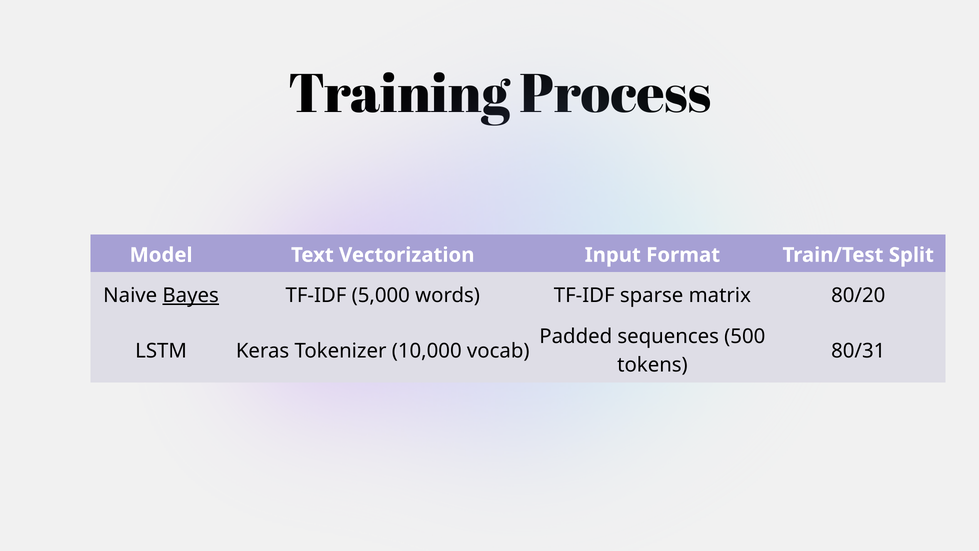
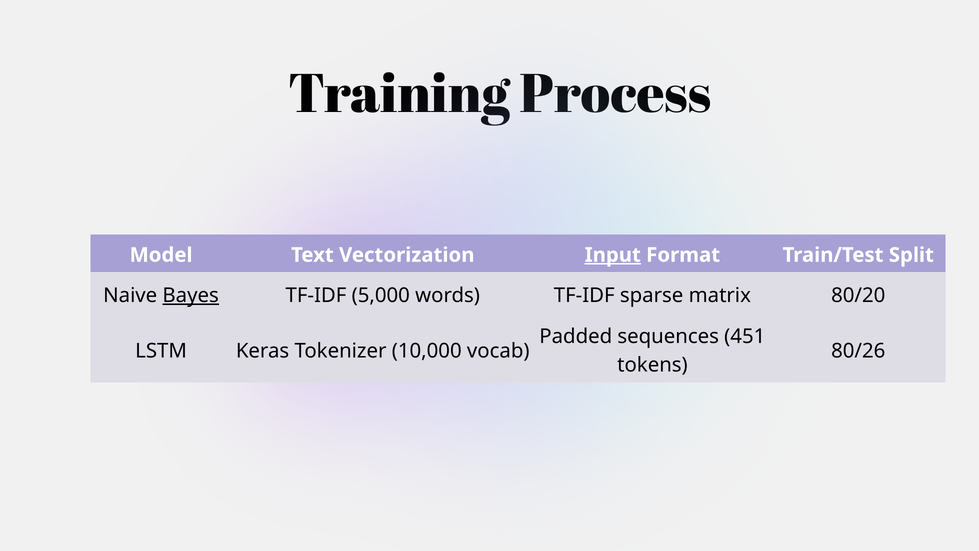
Input underline: none -> present (613, 255)
500: 500 -> 451 (745, 336)
80/31: 80/31 -> 80/26 (858, 351)
